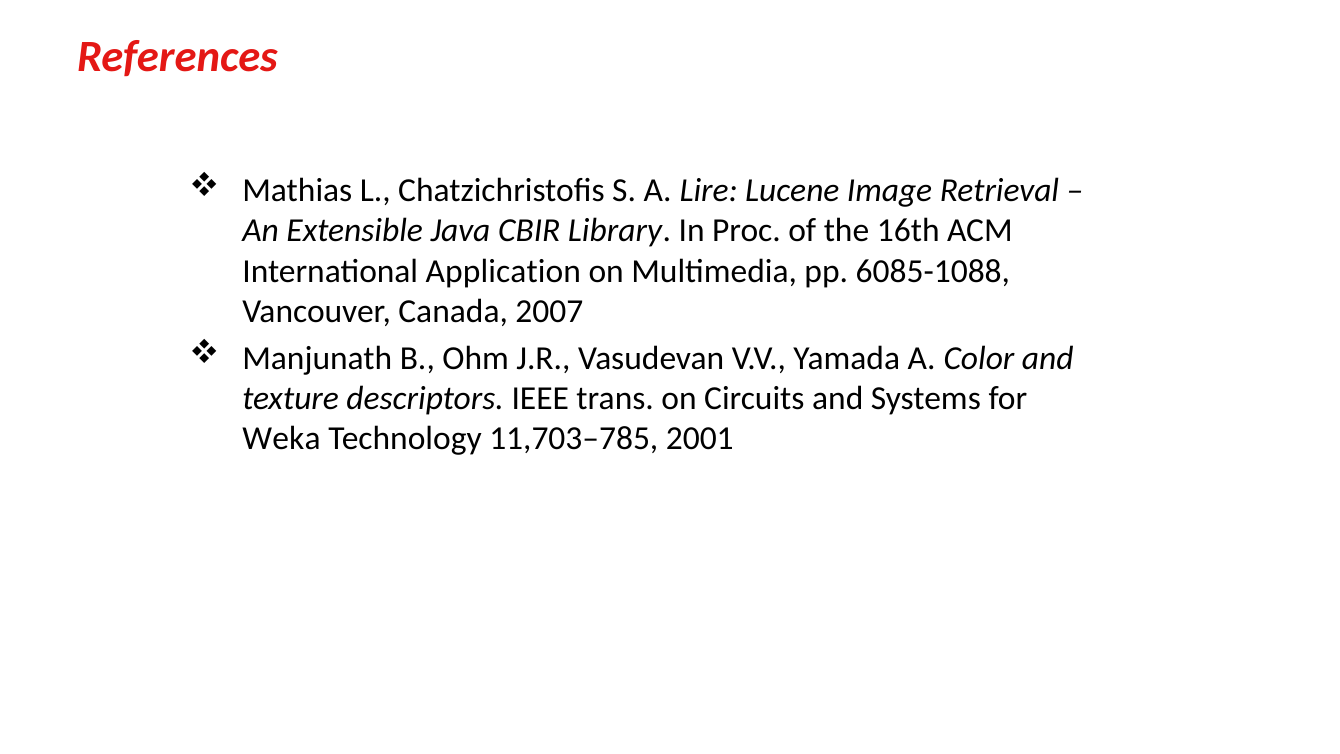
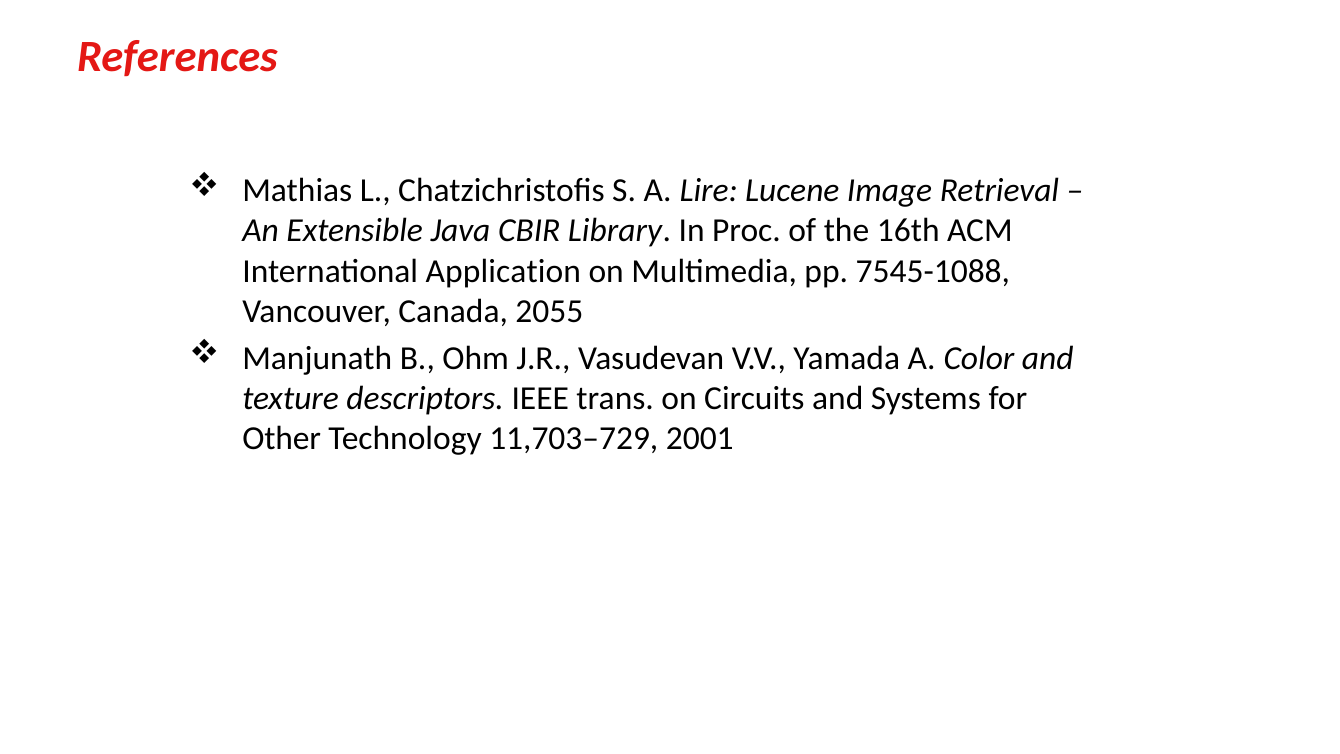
6085-1088: 6085-1088 -> 7545-1088 (933, 271)
2007: 2007 -> 2055 (549, 311)
Weka: Weka -> Other (282, 439)
11,703–785: 11,703–785 -> 11,703–729 (574, 439)
